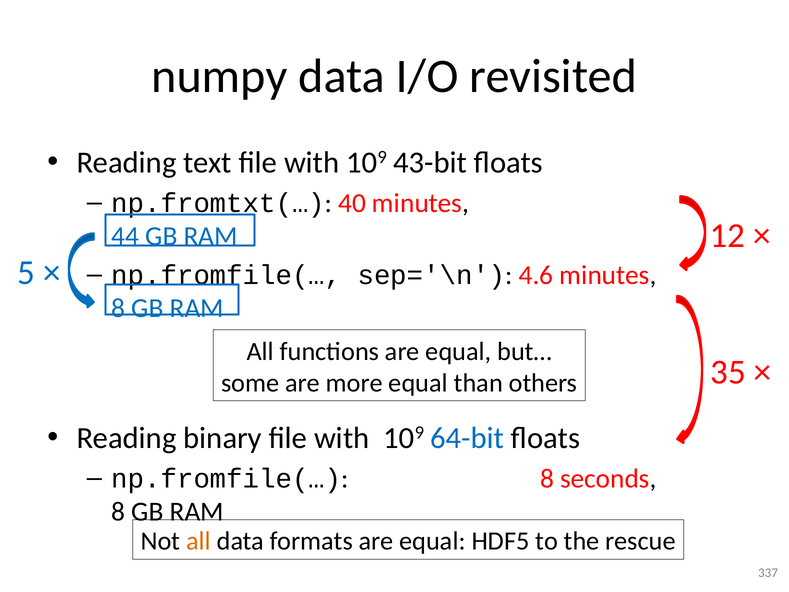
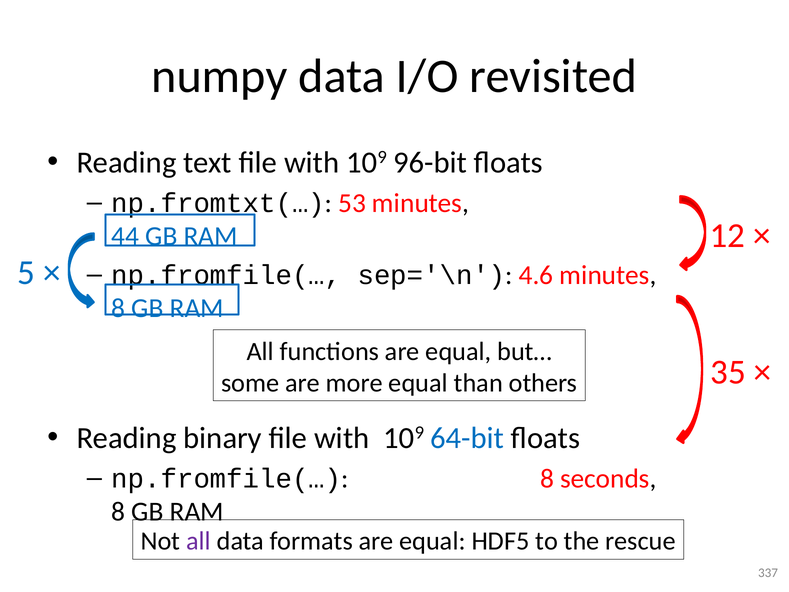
43-bit: 43-bit -> 96-bit (430, 163)
40: 40 -> 53 (352, 203)
all colour: orange -> purple (198, 541)
